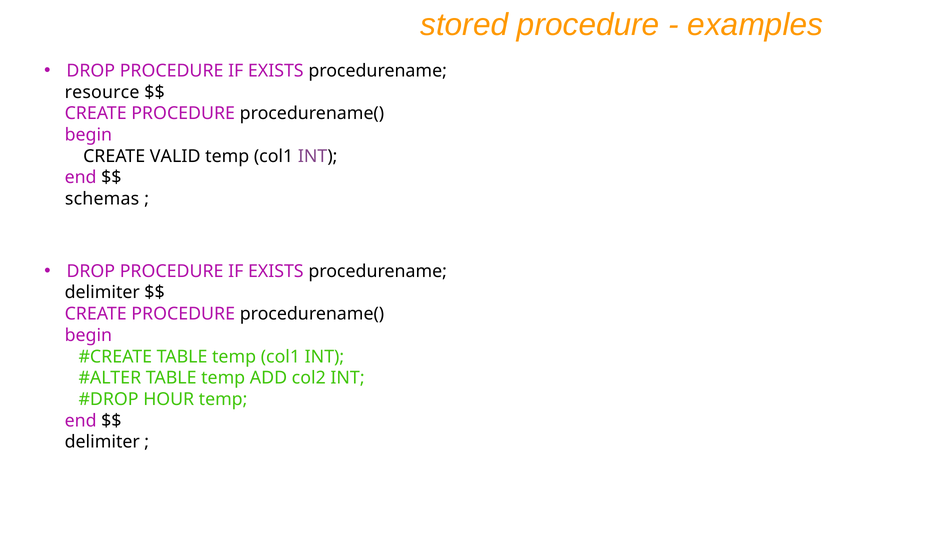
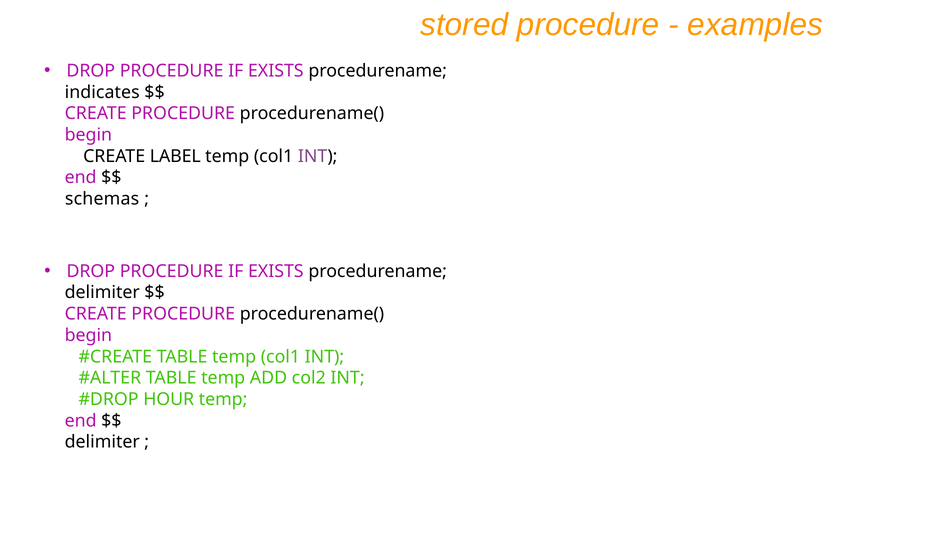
resource: resource -> indicates (102, 92)
VALID: VALID -> LABEL (175, 156)
